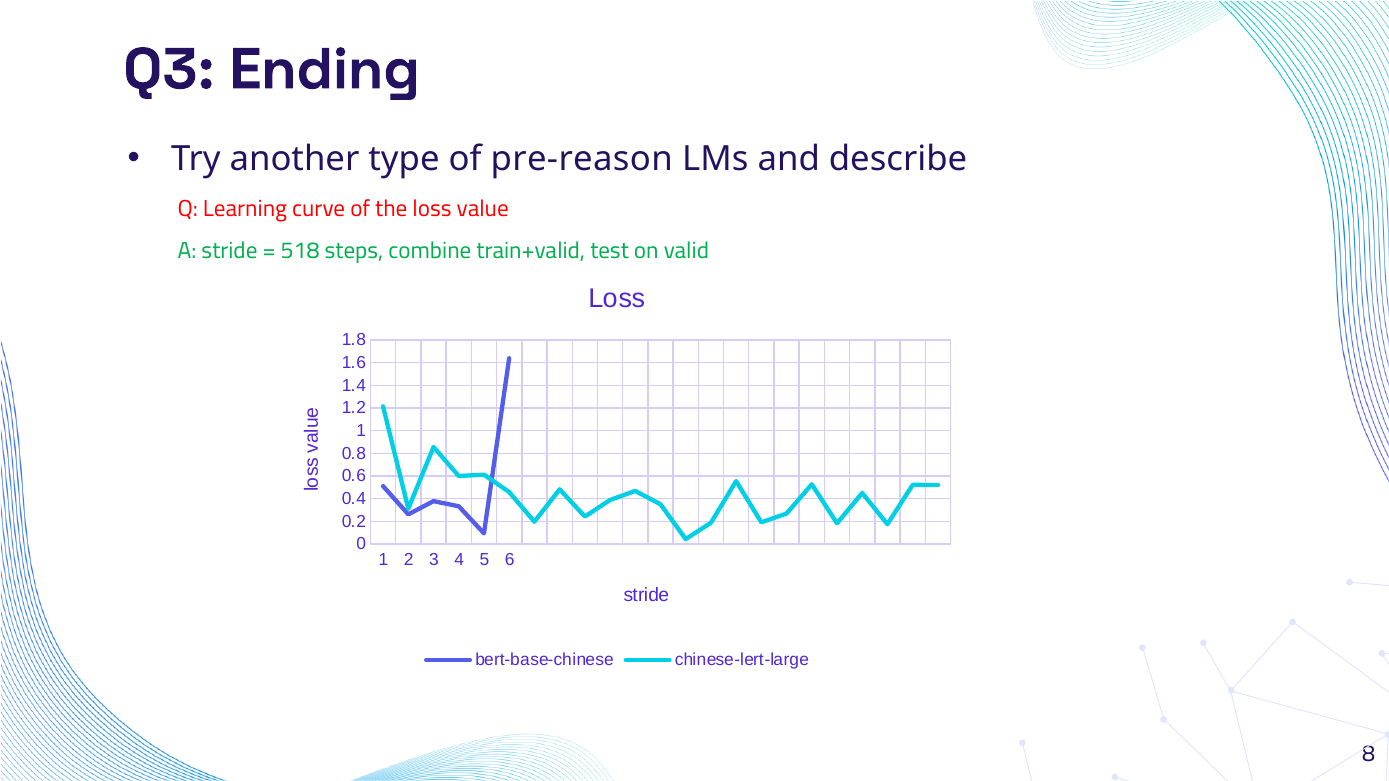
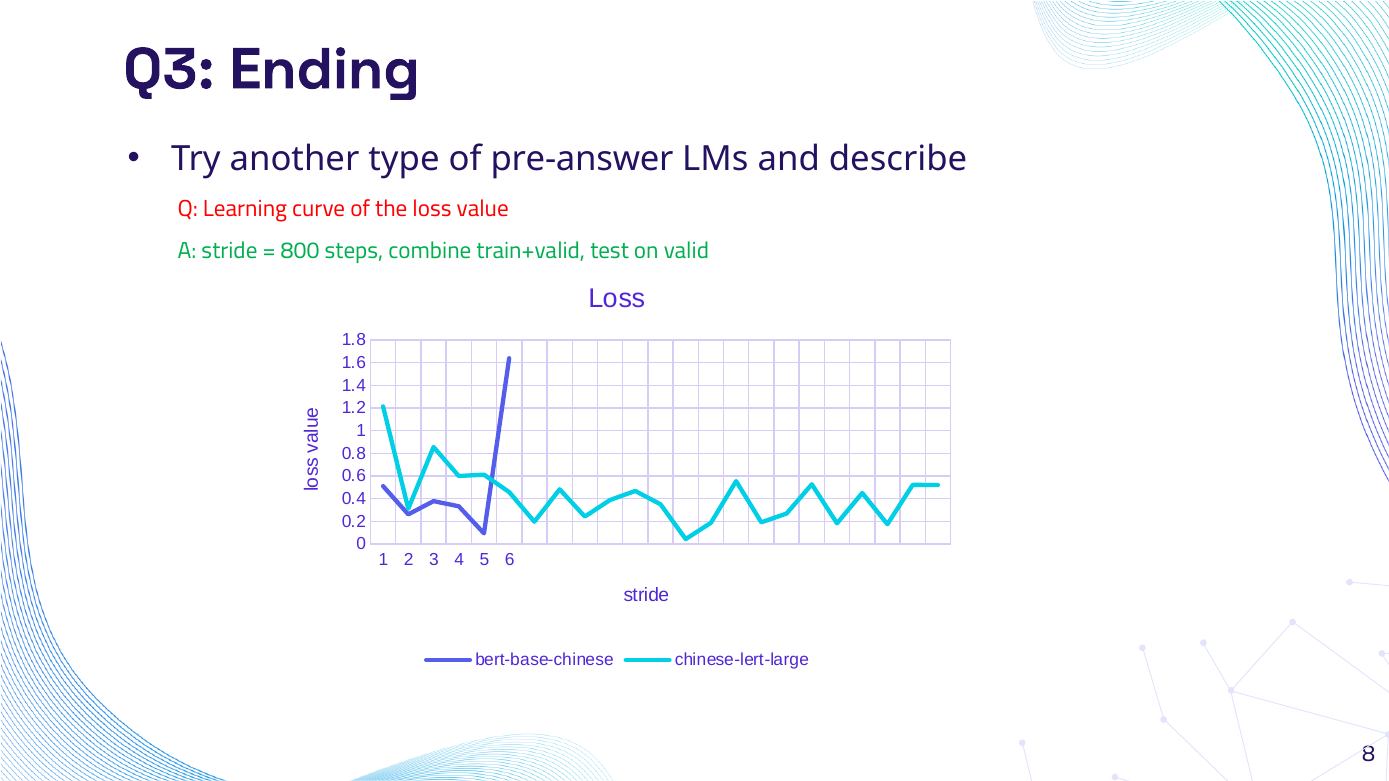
pre-reason: pre-reason -> pre-answer (582, 159)
518: 518 -> 800 (300, 251)
